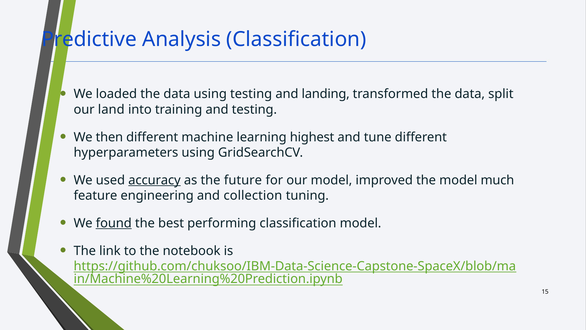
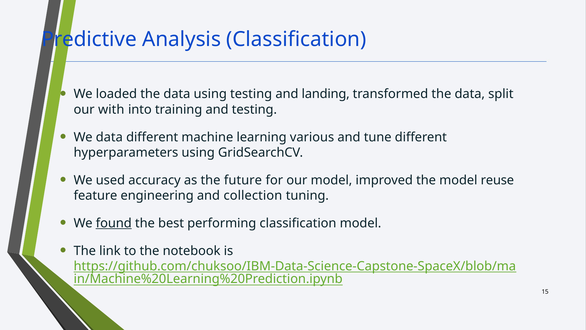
land: land -> with (111, 109)
We then: then -> data (109, 137)
highest: highest -> various (312, 137)
accuracy underline: present -> none (154, 180)
much: much -> reuse (497, 180)
